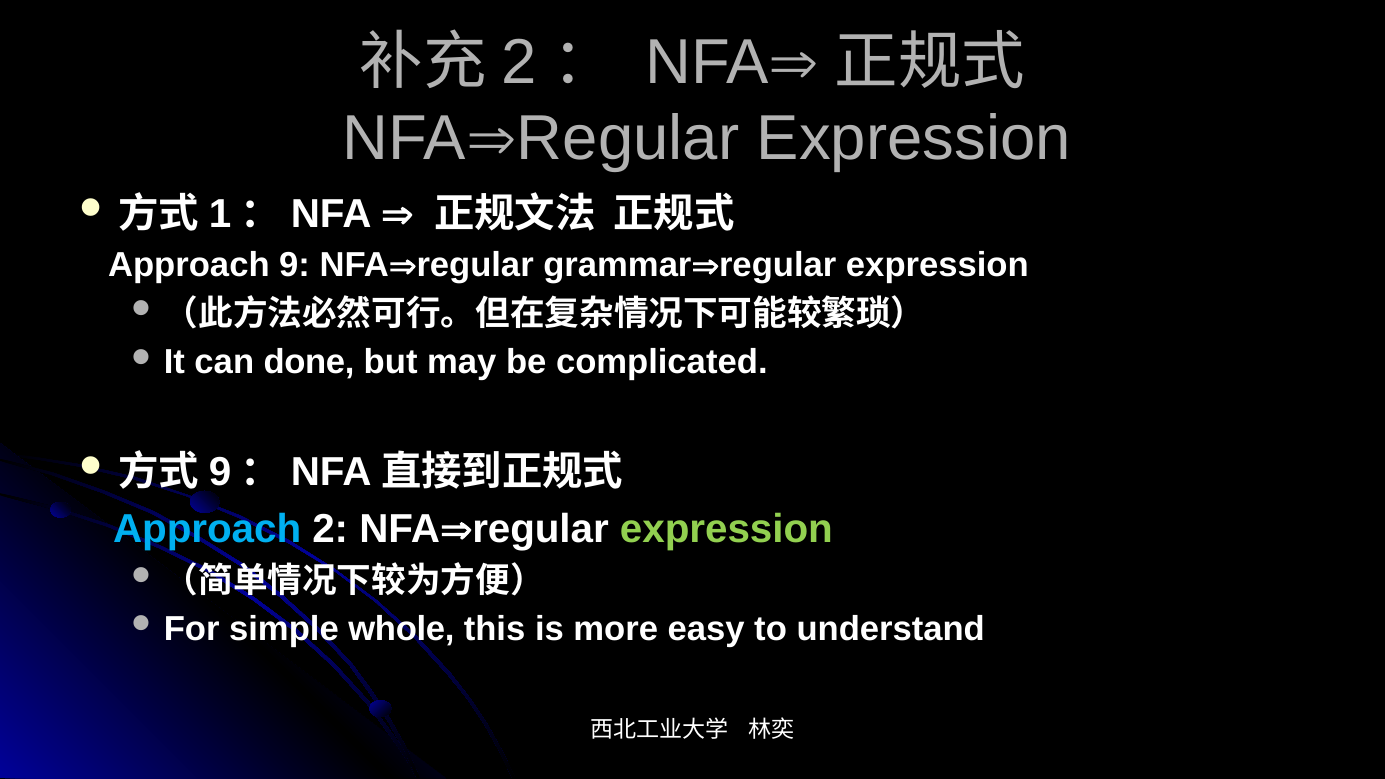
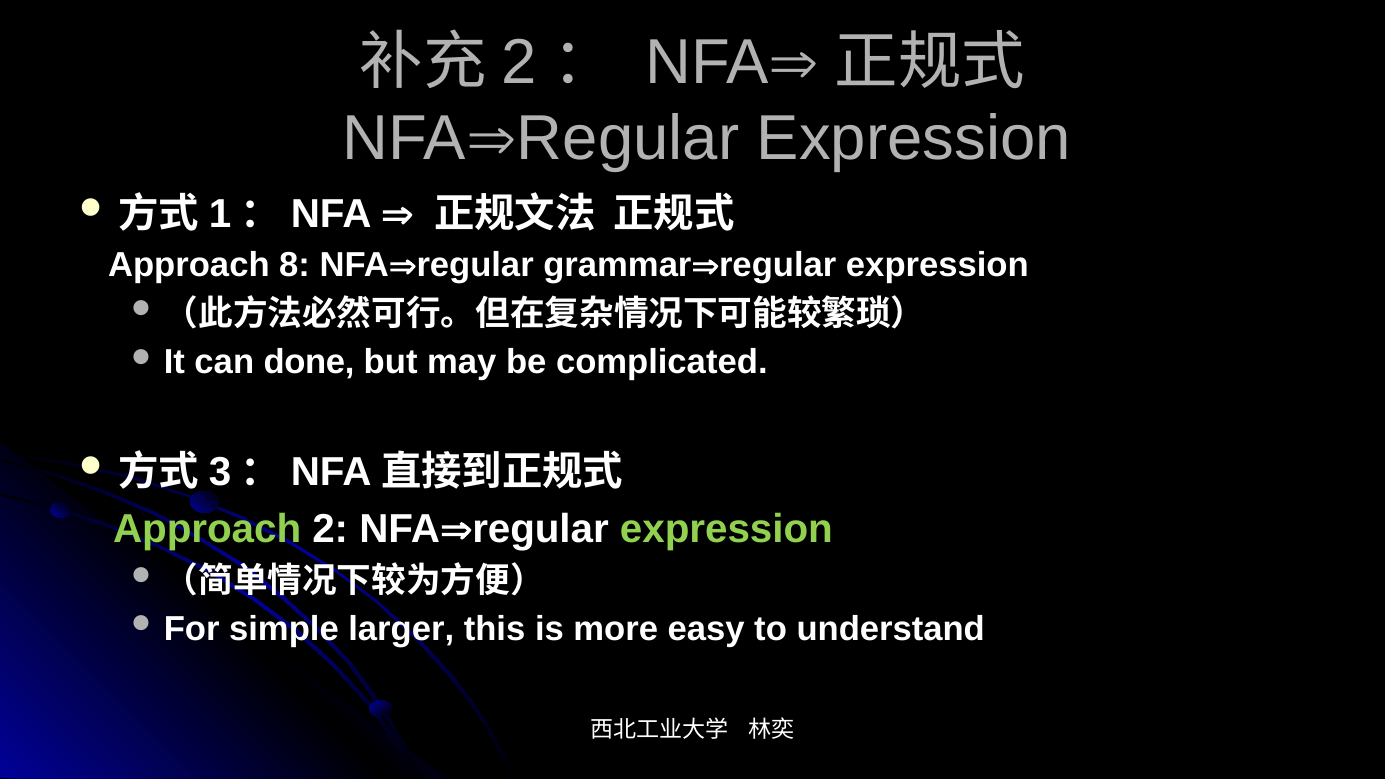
Approach 9: 9 -> 8 (295, 266)
9: 9 -> 3 (220, 473)
Approach colour: light blue -> light green (207, 529)
whole: whole -> larger (401, 629)
